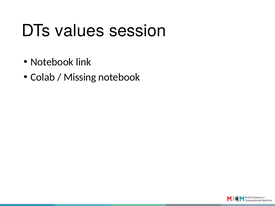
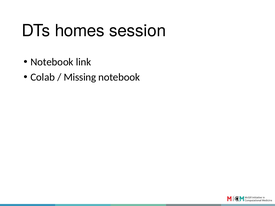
values: values -> homes (80, 31)
